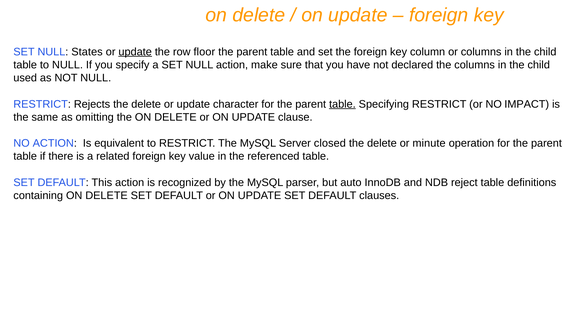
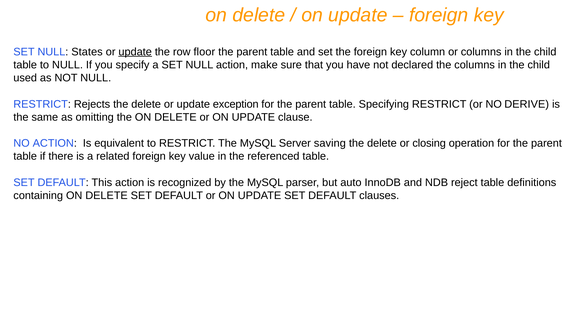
character: character -> exception (236, 104)
table underline: present -> none (342, 104)
IMPACT: IMPACT -> DERIVE (527, 104)
closed: closed -> saving (330, 143)
minute: minute -> closing (429, 143)
